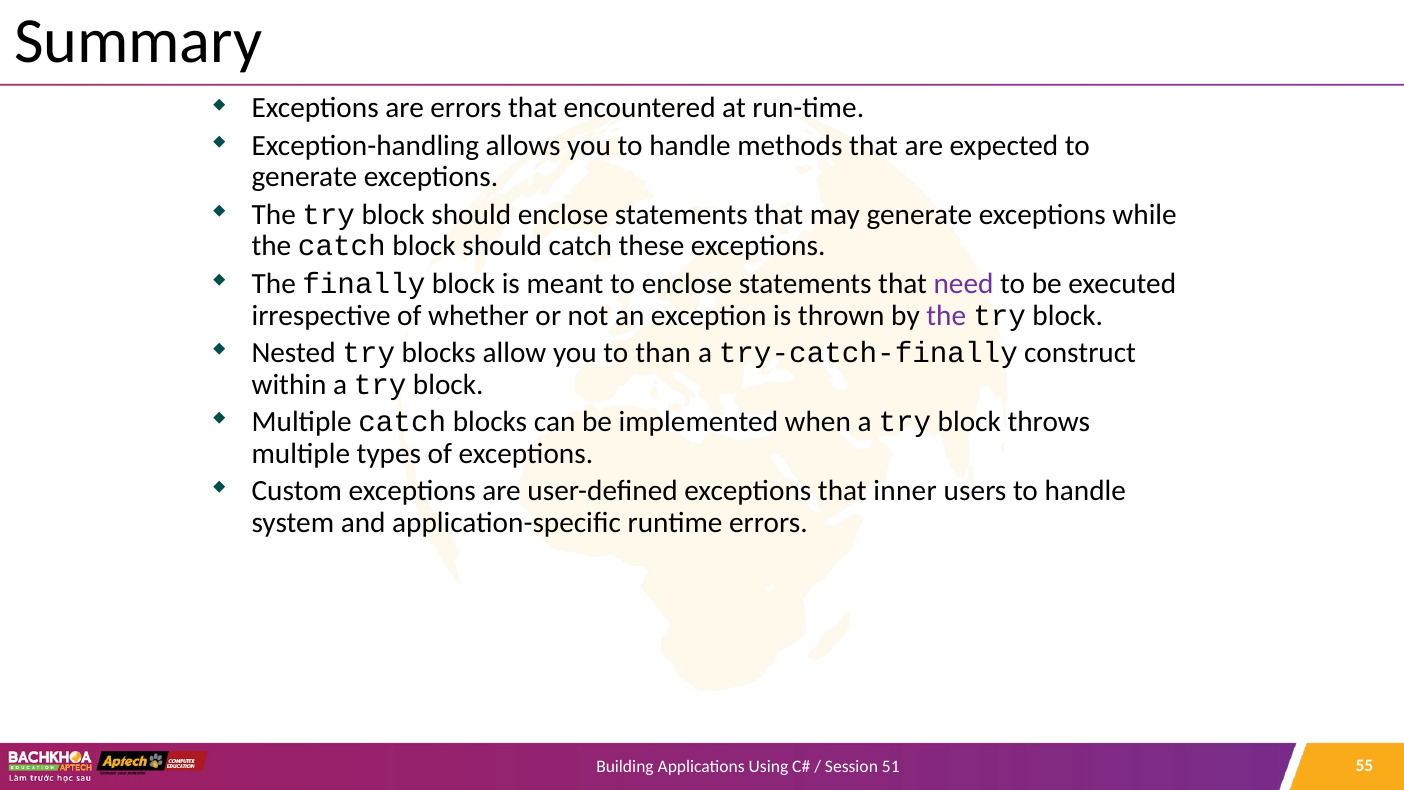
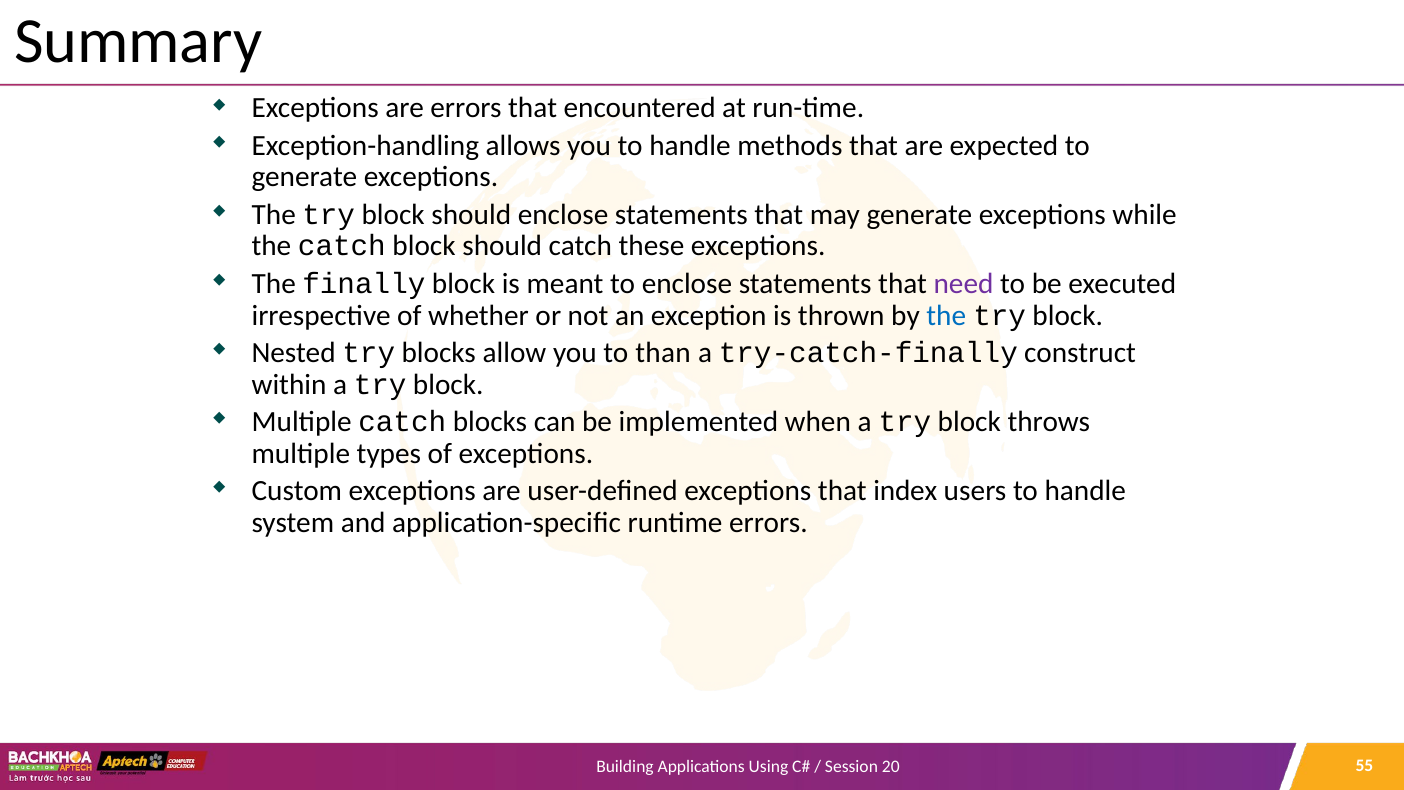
the colour: purple -> blue (946, 315)
inner: inner -> index (905, 491)
51: 51 -> 20 (891, 767)
